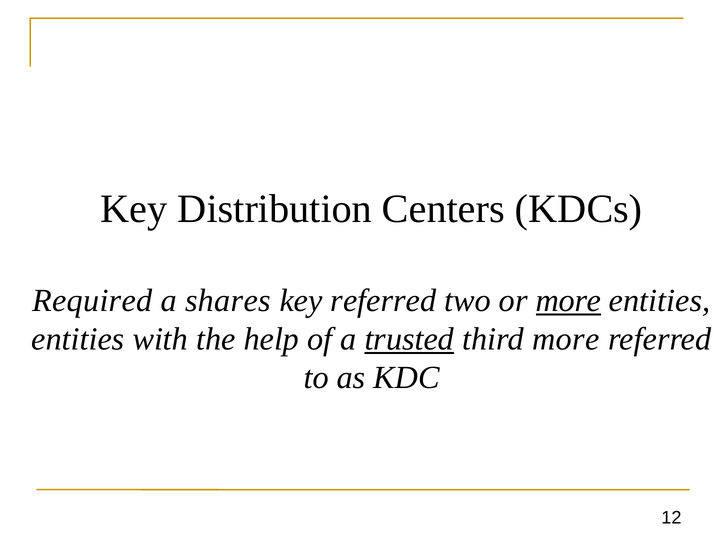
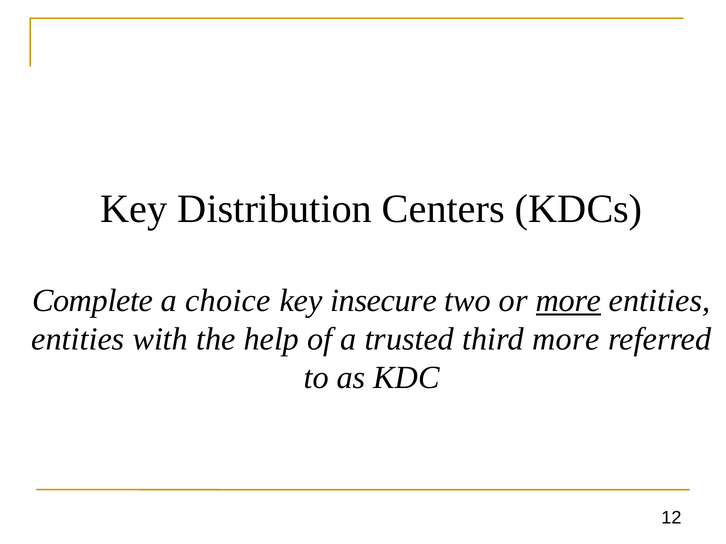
Required: Required -> Complete (93, 301)
shares: shares -> choice (228, 301)
key referred: referred -> insecure (384, 301)
trusted underline: present -> none (409, 339)
